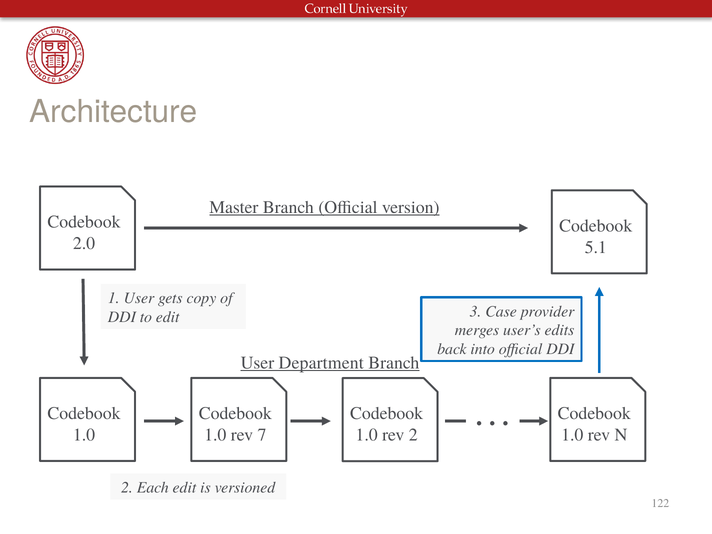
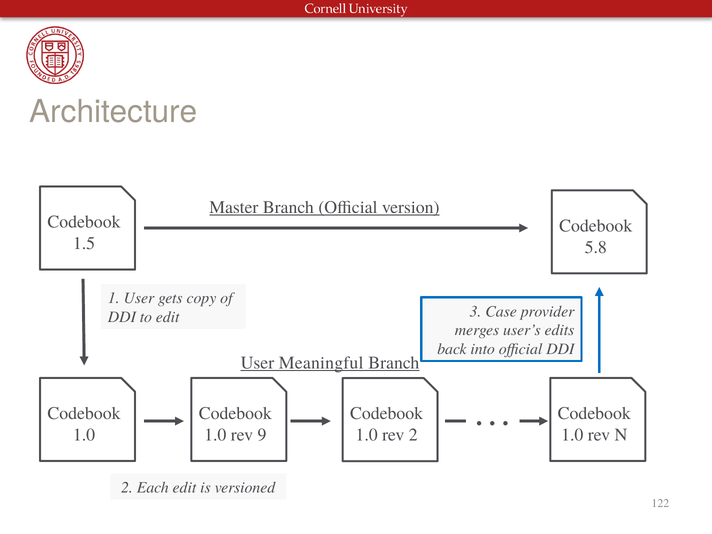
2.0: 2.0 -> 1.5 (84, 243)
5.1: 5.1 -> 5.8 (596, 247)
Department: Department -> Meaningful (321, 363)
7: 7 -> 9 (262, 435)
